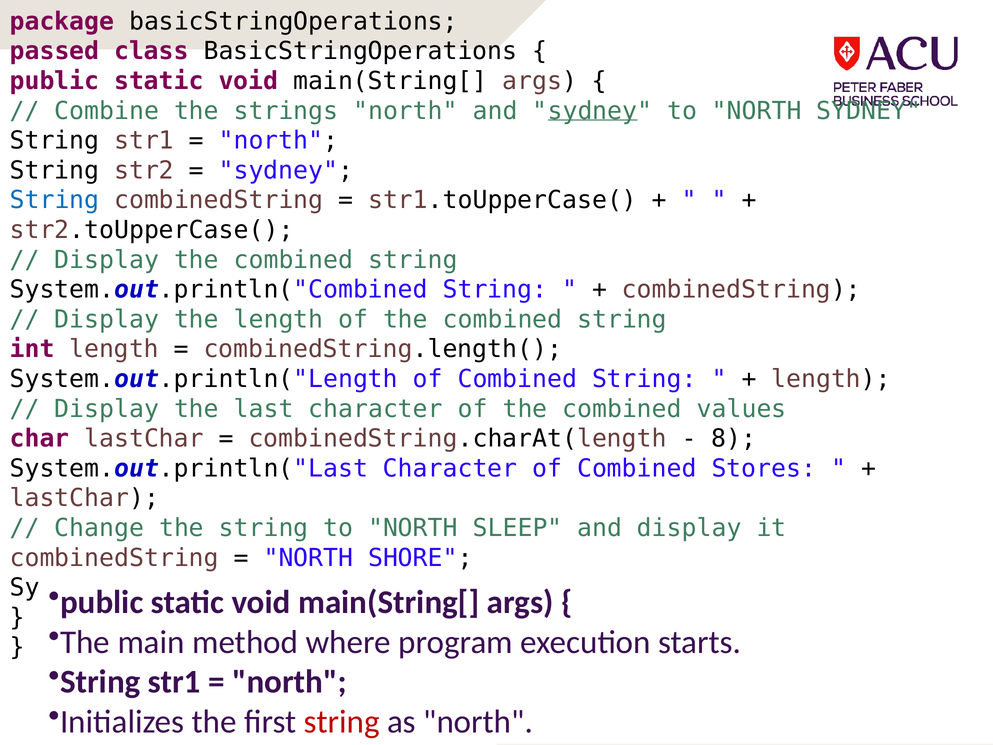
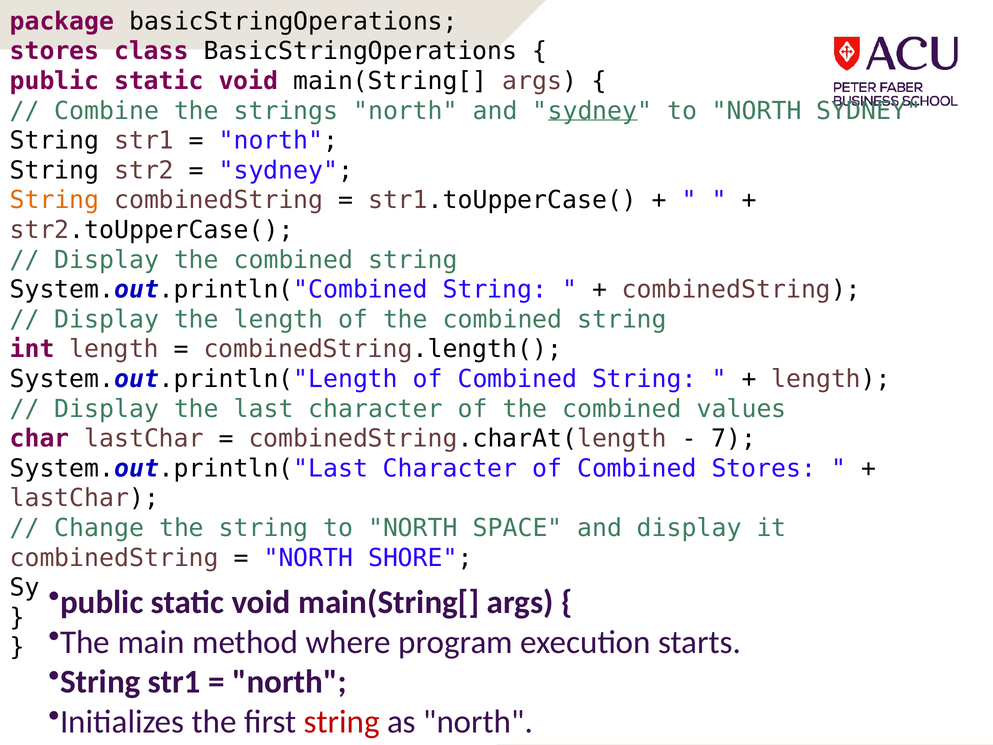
passed: passed -> stores (55, 51)
String colour: blue -> orange (55, 200)
8: 8 -> 7 (734, 439)
SLEEP: SLEEP -> SPACE (518, 528)
